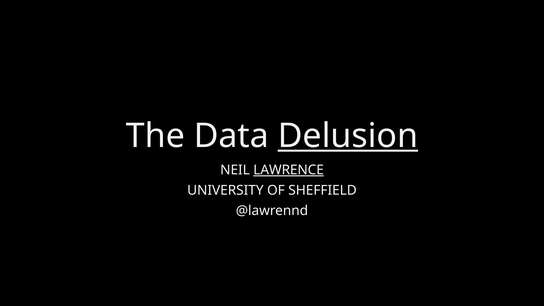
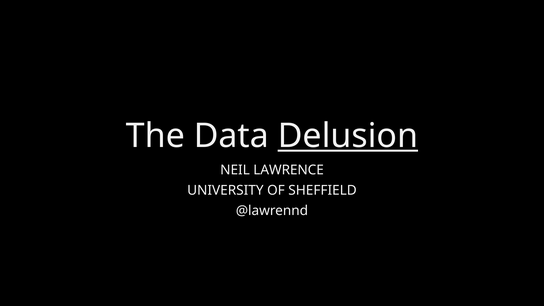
LAWRENCE underline: present -> none (289, 170)
